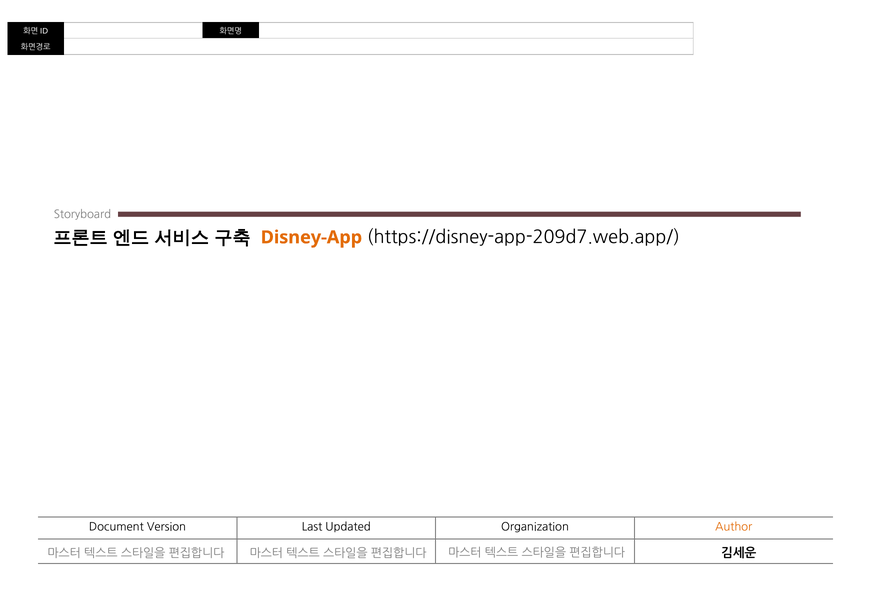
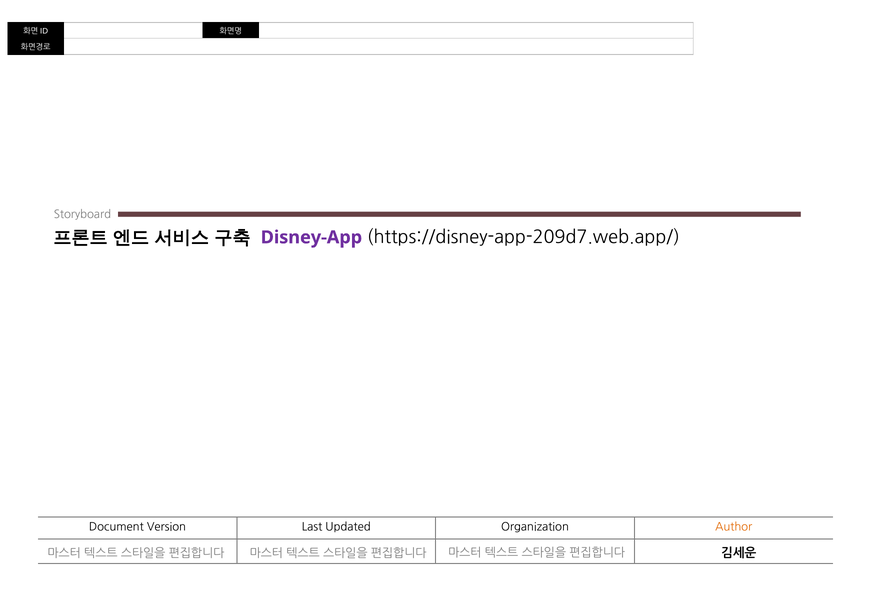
Disney-App colour: orange -> purple (311, 237)
